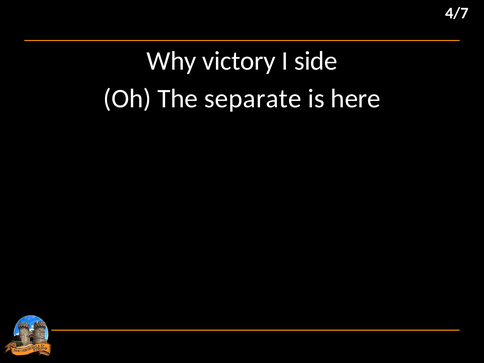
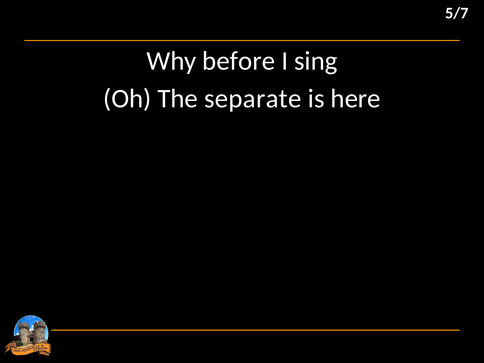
4/7: 4/7 -> 5/7 (457, 13)
victory: victory -> before (239, 61)
side: side -> sing (316, 61)
